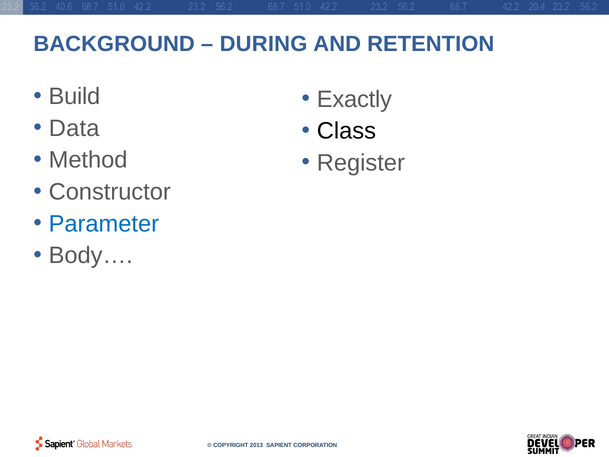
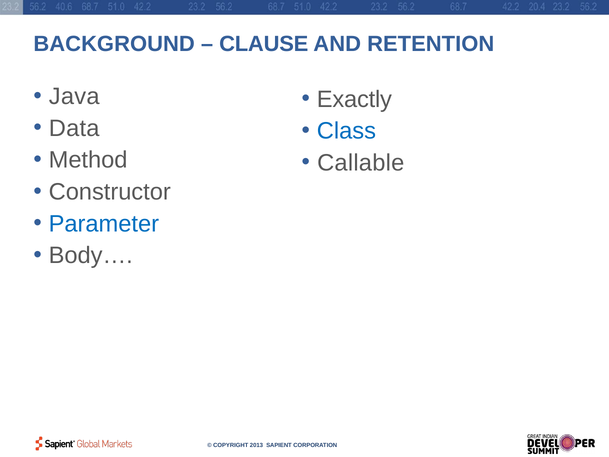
DURING: DURING -> CLAUSE (264, 44)
Build: Build -> Java (74, 96)
Class colour: black -> blue (346, 131)
Register: Register -> Callable (361, 163)
